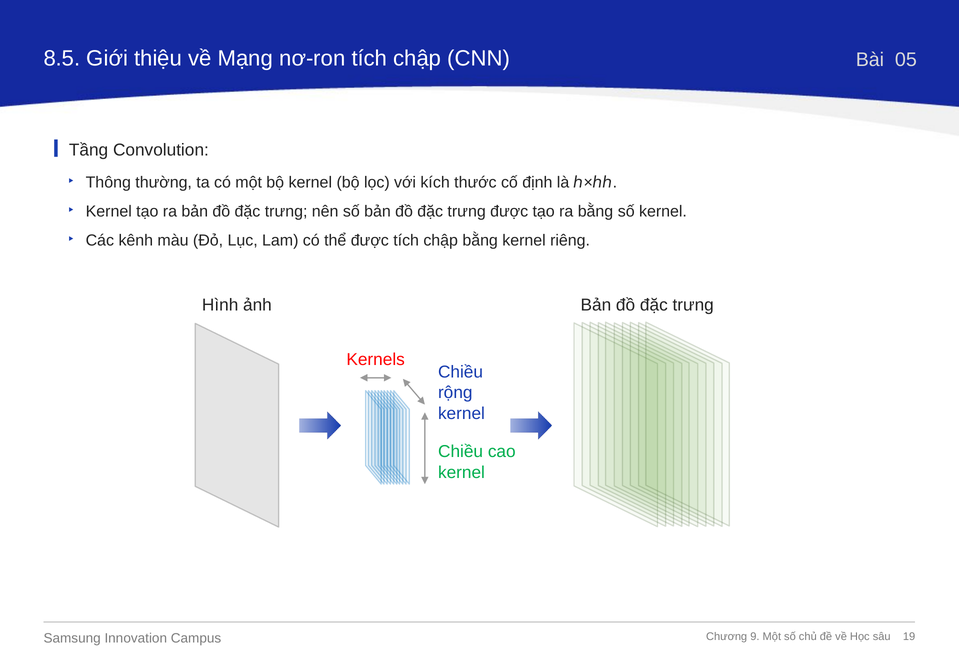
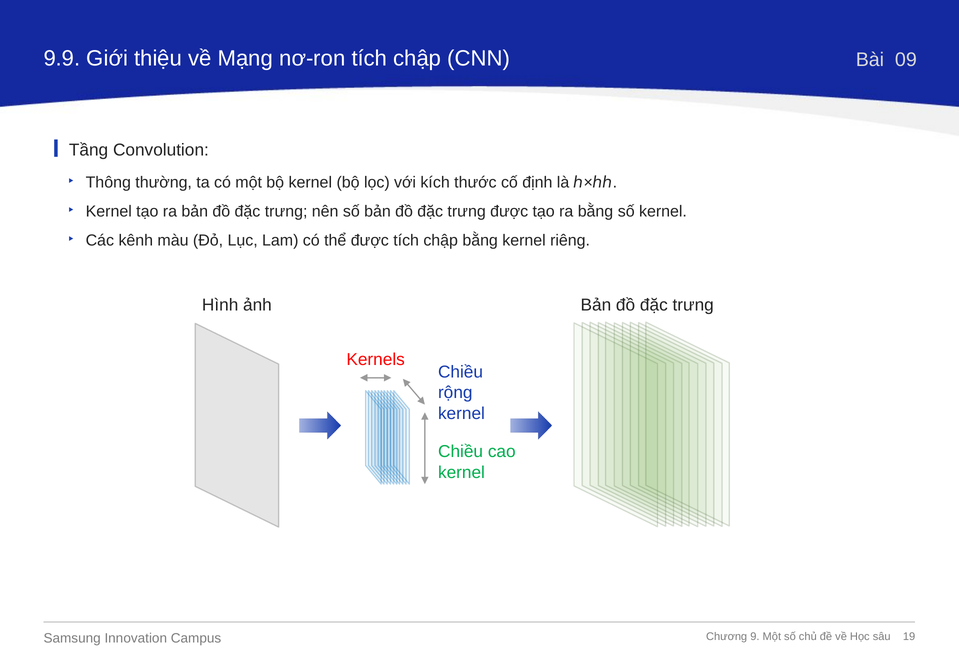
8.5: 8.5 -> 9.9 (62, 58)
05: 05 -> 09 (906, 60)
